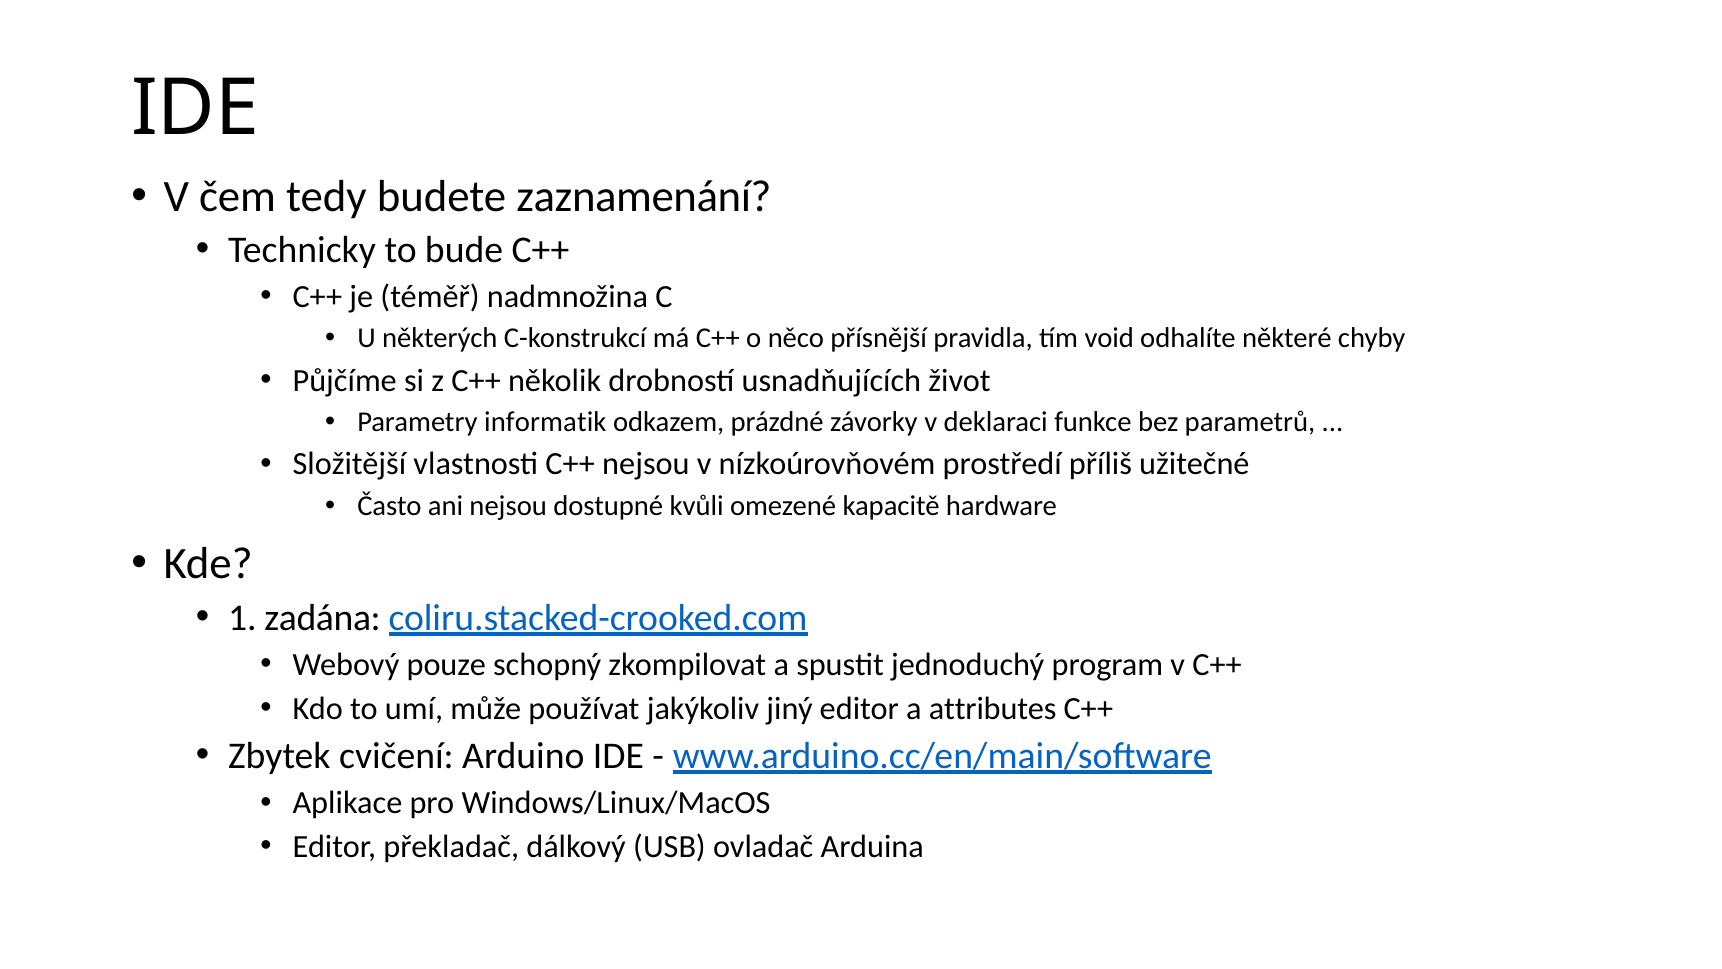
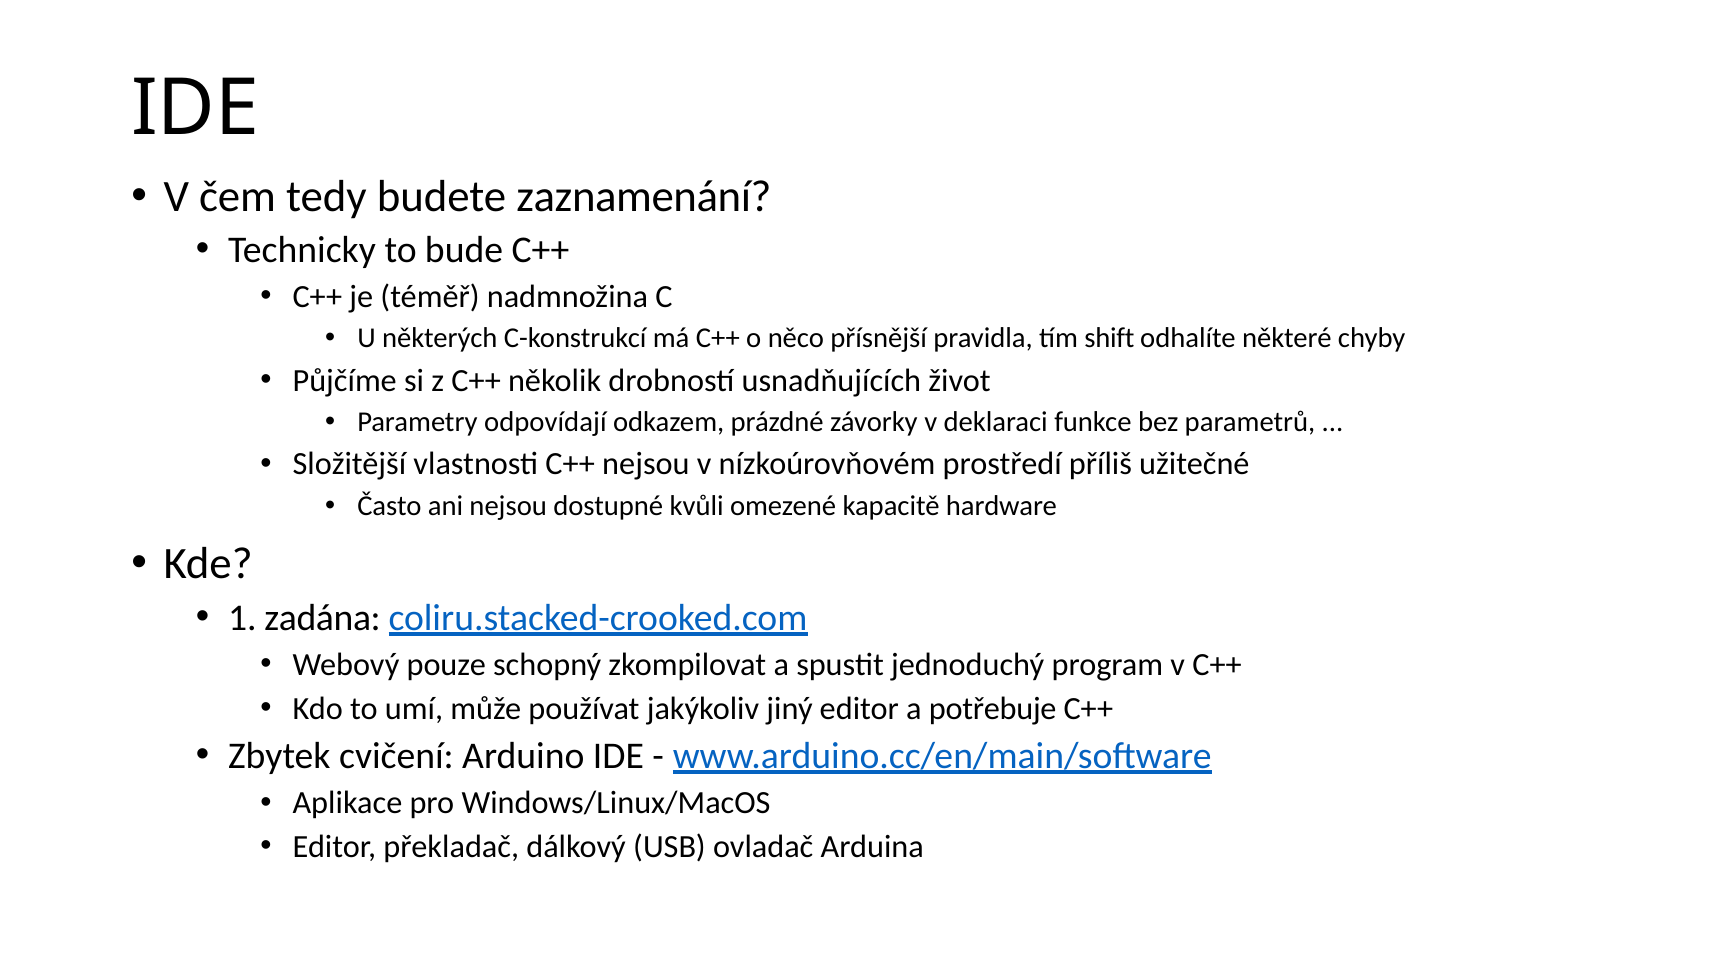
void: void -> shift (1109, 338)
informatik: informatik -> odpovídají (545, 422)
attributes: attributes -> potřebuje (993, 708)
